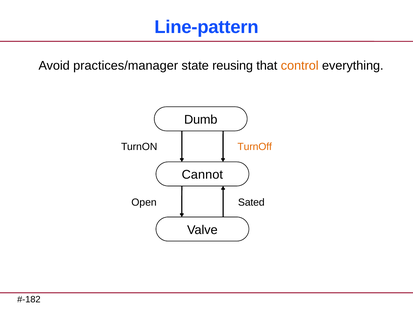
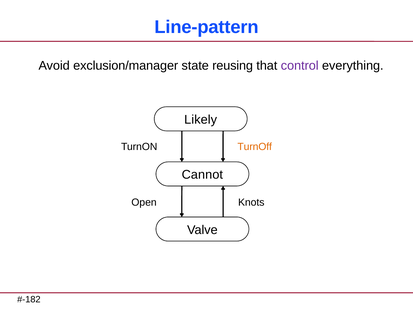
practices/manager: practices/manager -> exclusion/manager (126, 66)
control colour: orange -> purple (300, 66)
Dumb: Dumb -> Likely (201, 120)
Sated: Sated -> Knots (251, 202)
